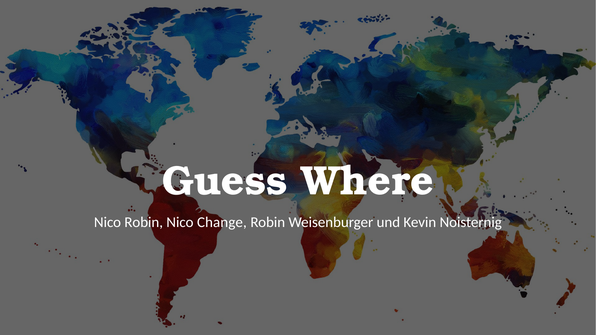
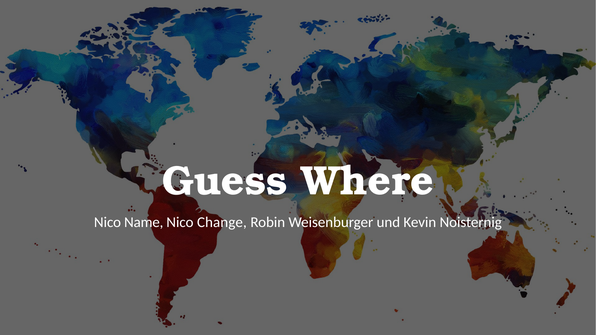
Nico Robin: Robin -> Name (144, 223)
